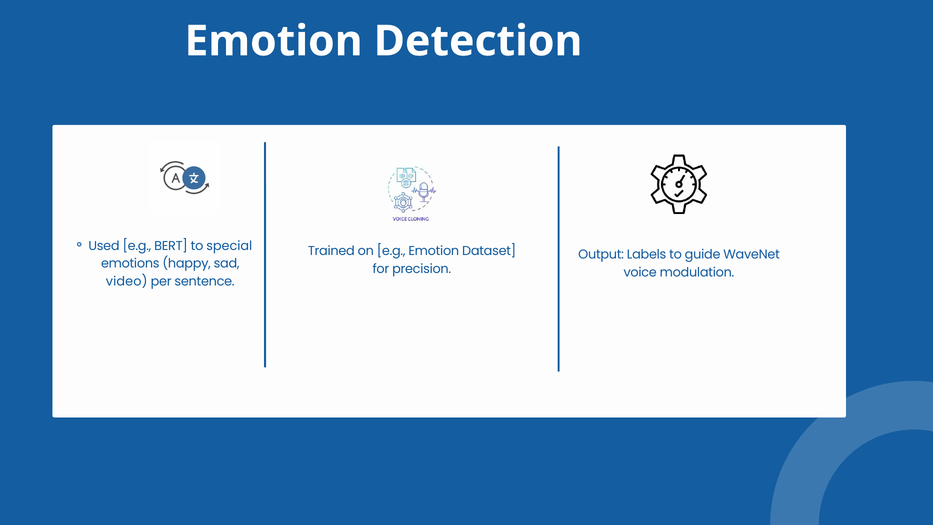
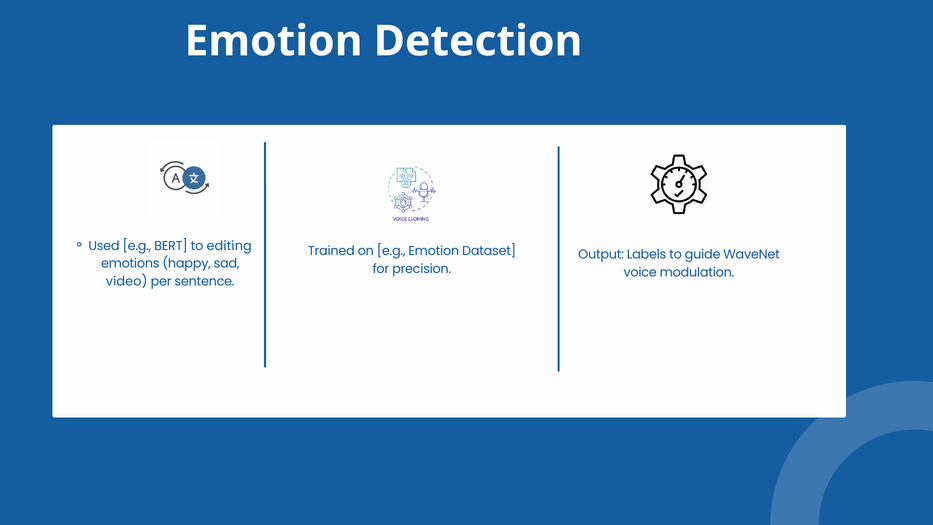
special: special -> editing (229, 246)
